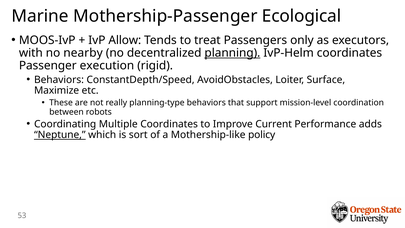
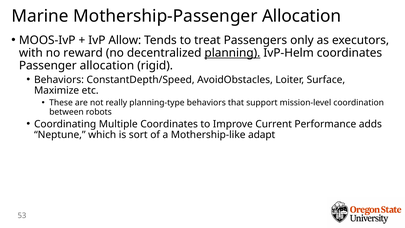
Mothership-Passenger Ecological: Ecological -> Allocation (302, 16)
nearby: nearby -> reward (83, 53)
Passenger execution: execution -> allocation (107, 66)
Neptune underline: present -> none (60, 135)
policy: policy -> adapt (262, 135)
